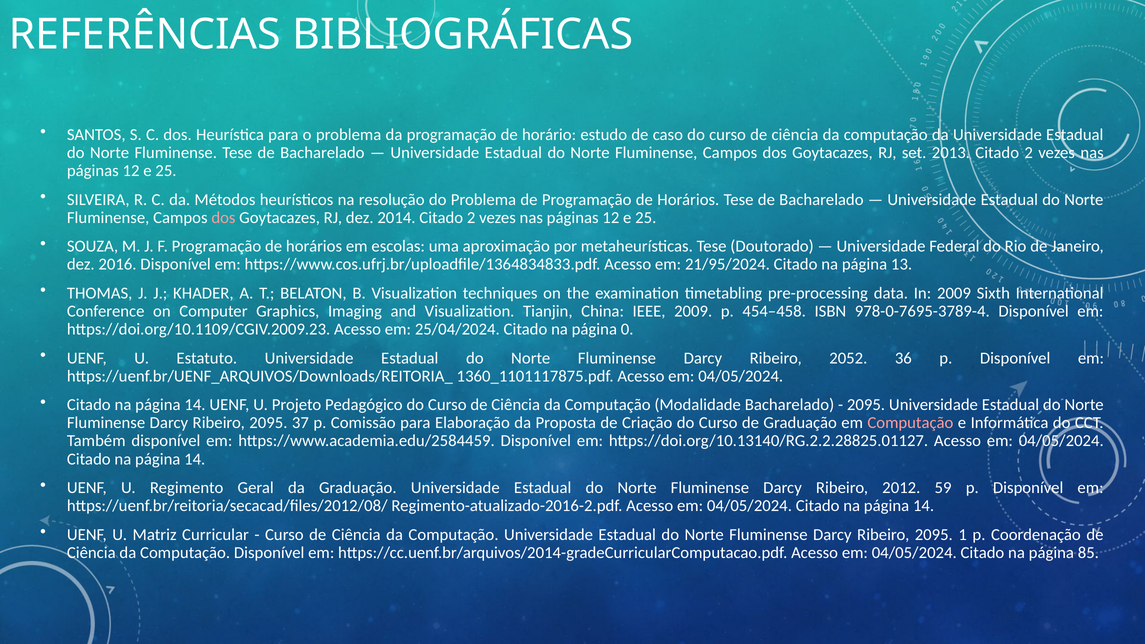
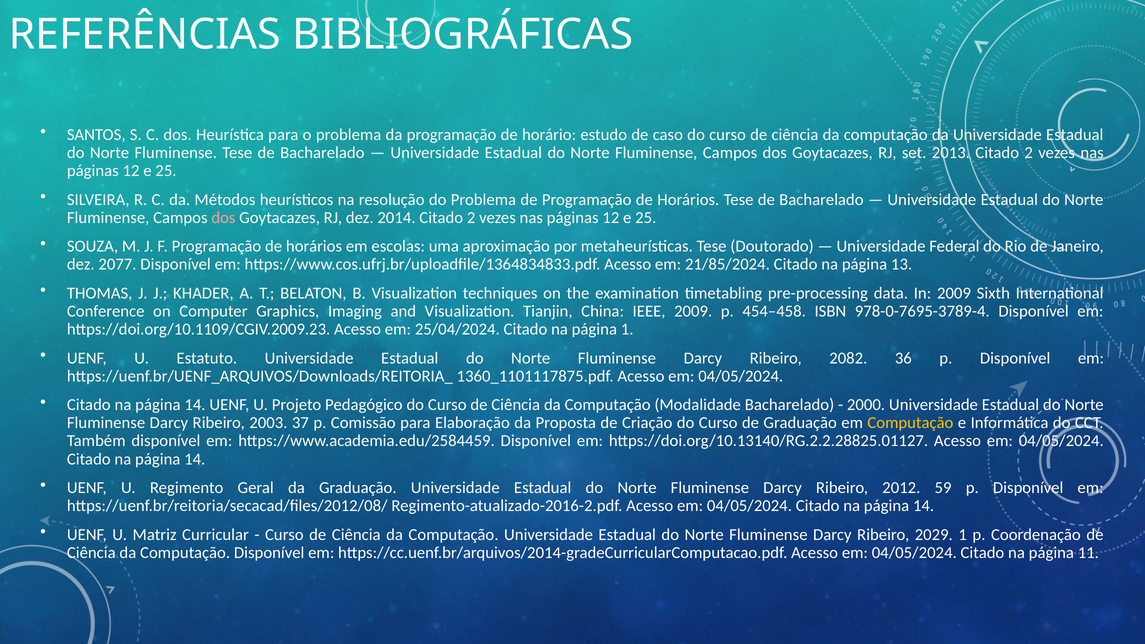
2016: 2016 -> 2077 (117, 264)
21/95/2024: 21/95/2024 -> 21/85/2024 (727, 264)
página 0: 0 -> 1 (627, 329)
2052: 2052 -> 2082 (848, 358)
2095: 2095 -> 2000 (866, 405)
2095: 2095 -> 2003 (268, 423)
Computação colour: pink -> yellow (910, 423)
2095: 2095 -> 2029 (934, 535)
85: 85 -> 11 (1088, 553)
